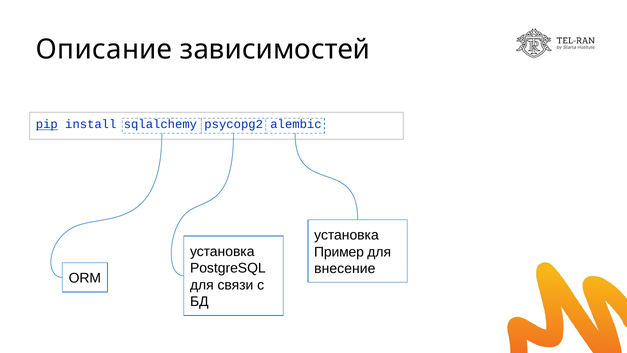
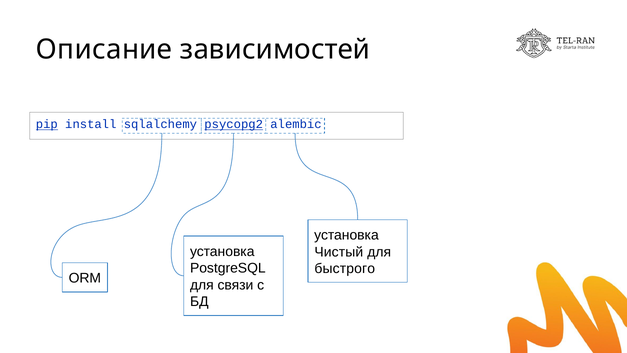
psycopg2 underline: none -> present (234, 124)
Пример: Пример -> Чистый (339, 252)
внесение: внесение -> быстрого (345, 269)
